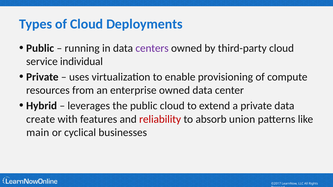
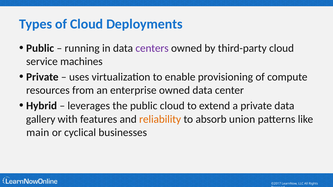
individual: individual -> machines (81, 62)
create: create -> gallery (41, 119)
reliability colour: red -> orange (160, 119)
